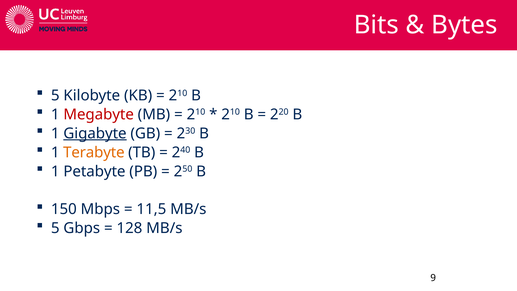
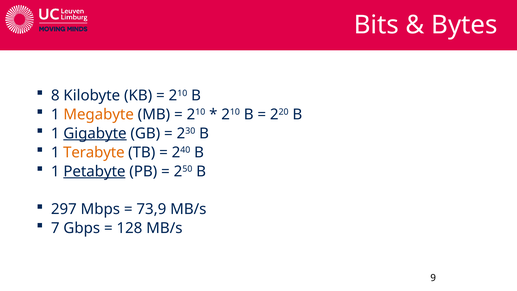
5: 5 -> 8 (55, 95)
Megabyte colour: red -> orange (99, 114)
Petabyte underline: none -> present (94, 171)
150: 150 -> 297 (64, 209)
11,5: 11,5 -> 73,9 (151, 209)
5: 5 -> 7 (55, 228)
